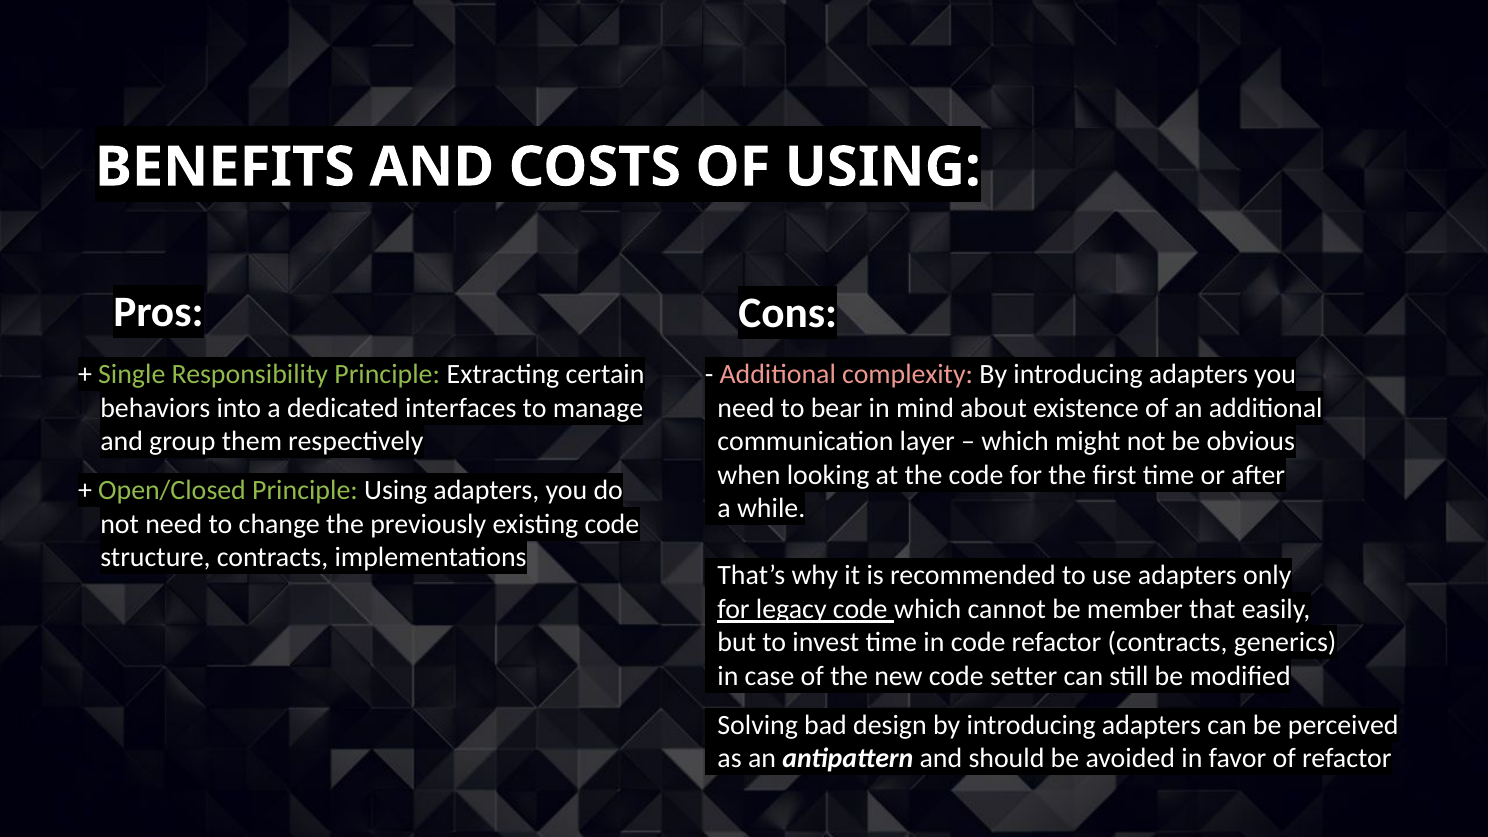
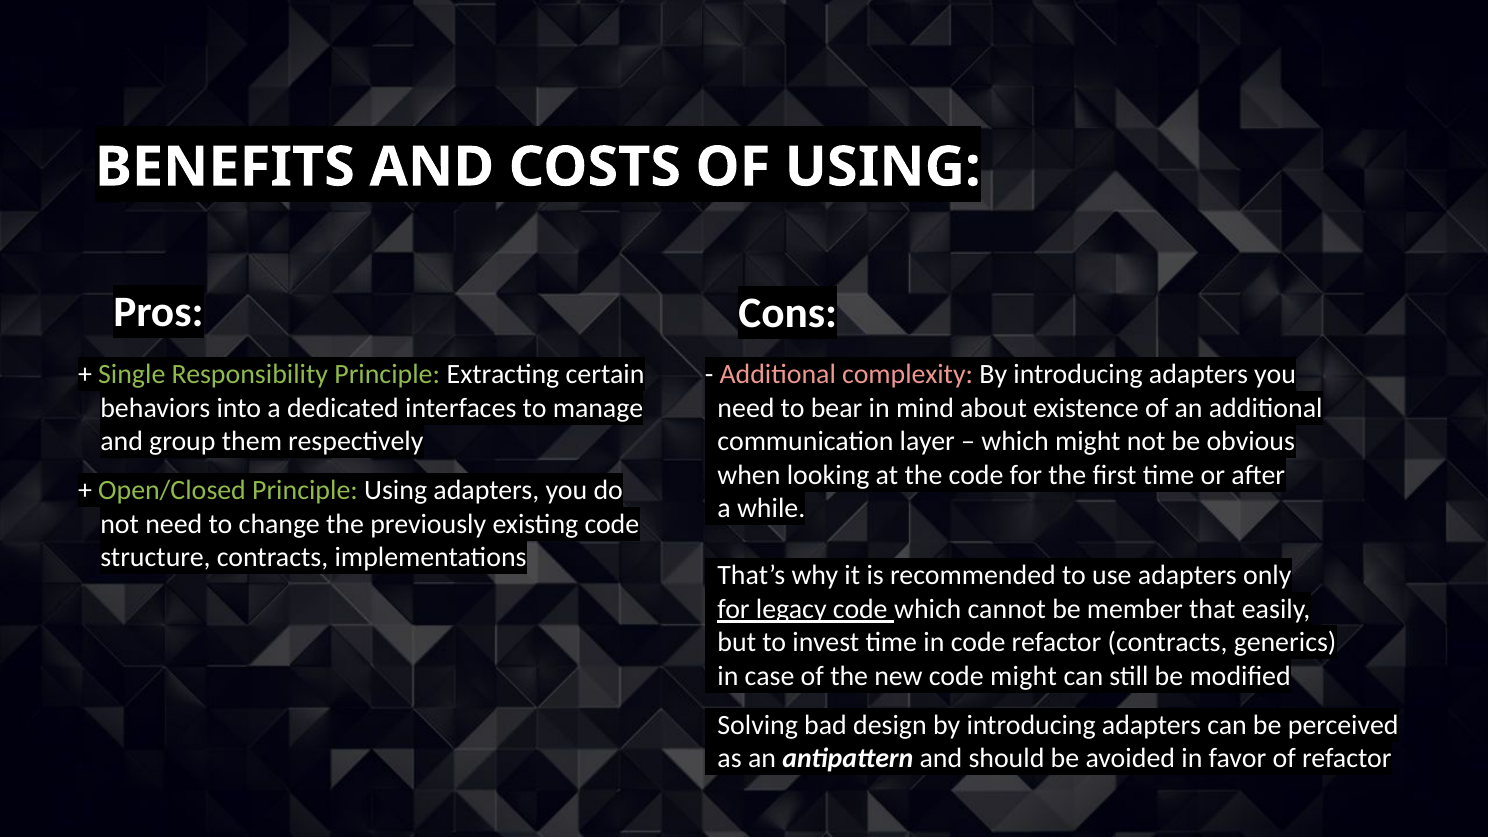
code setter: setter -> might (1024, 676)
